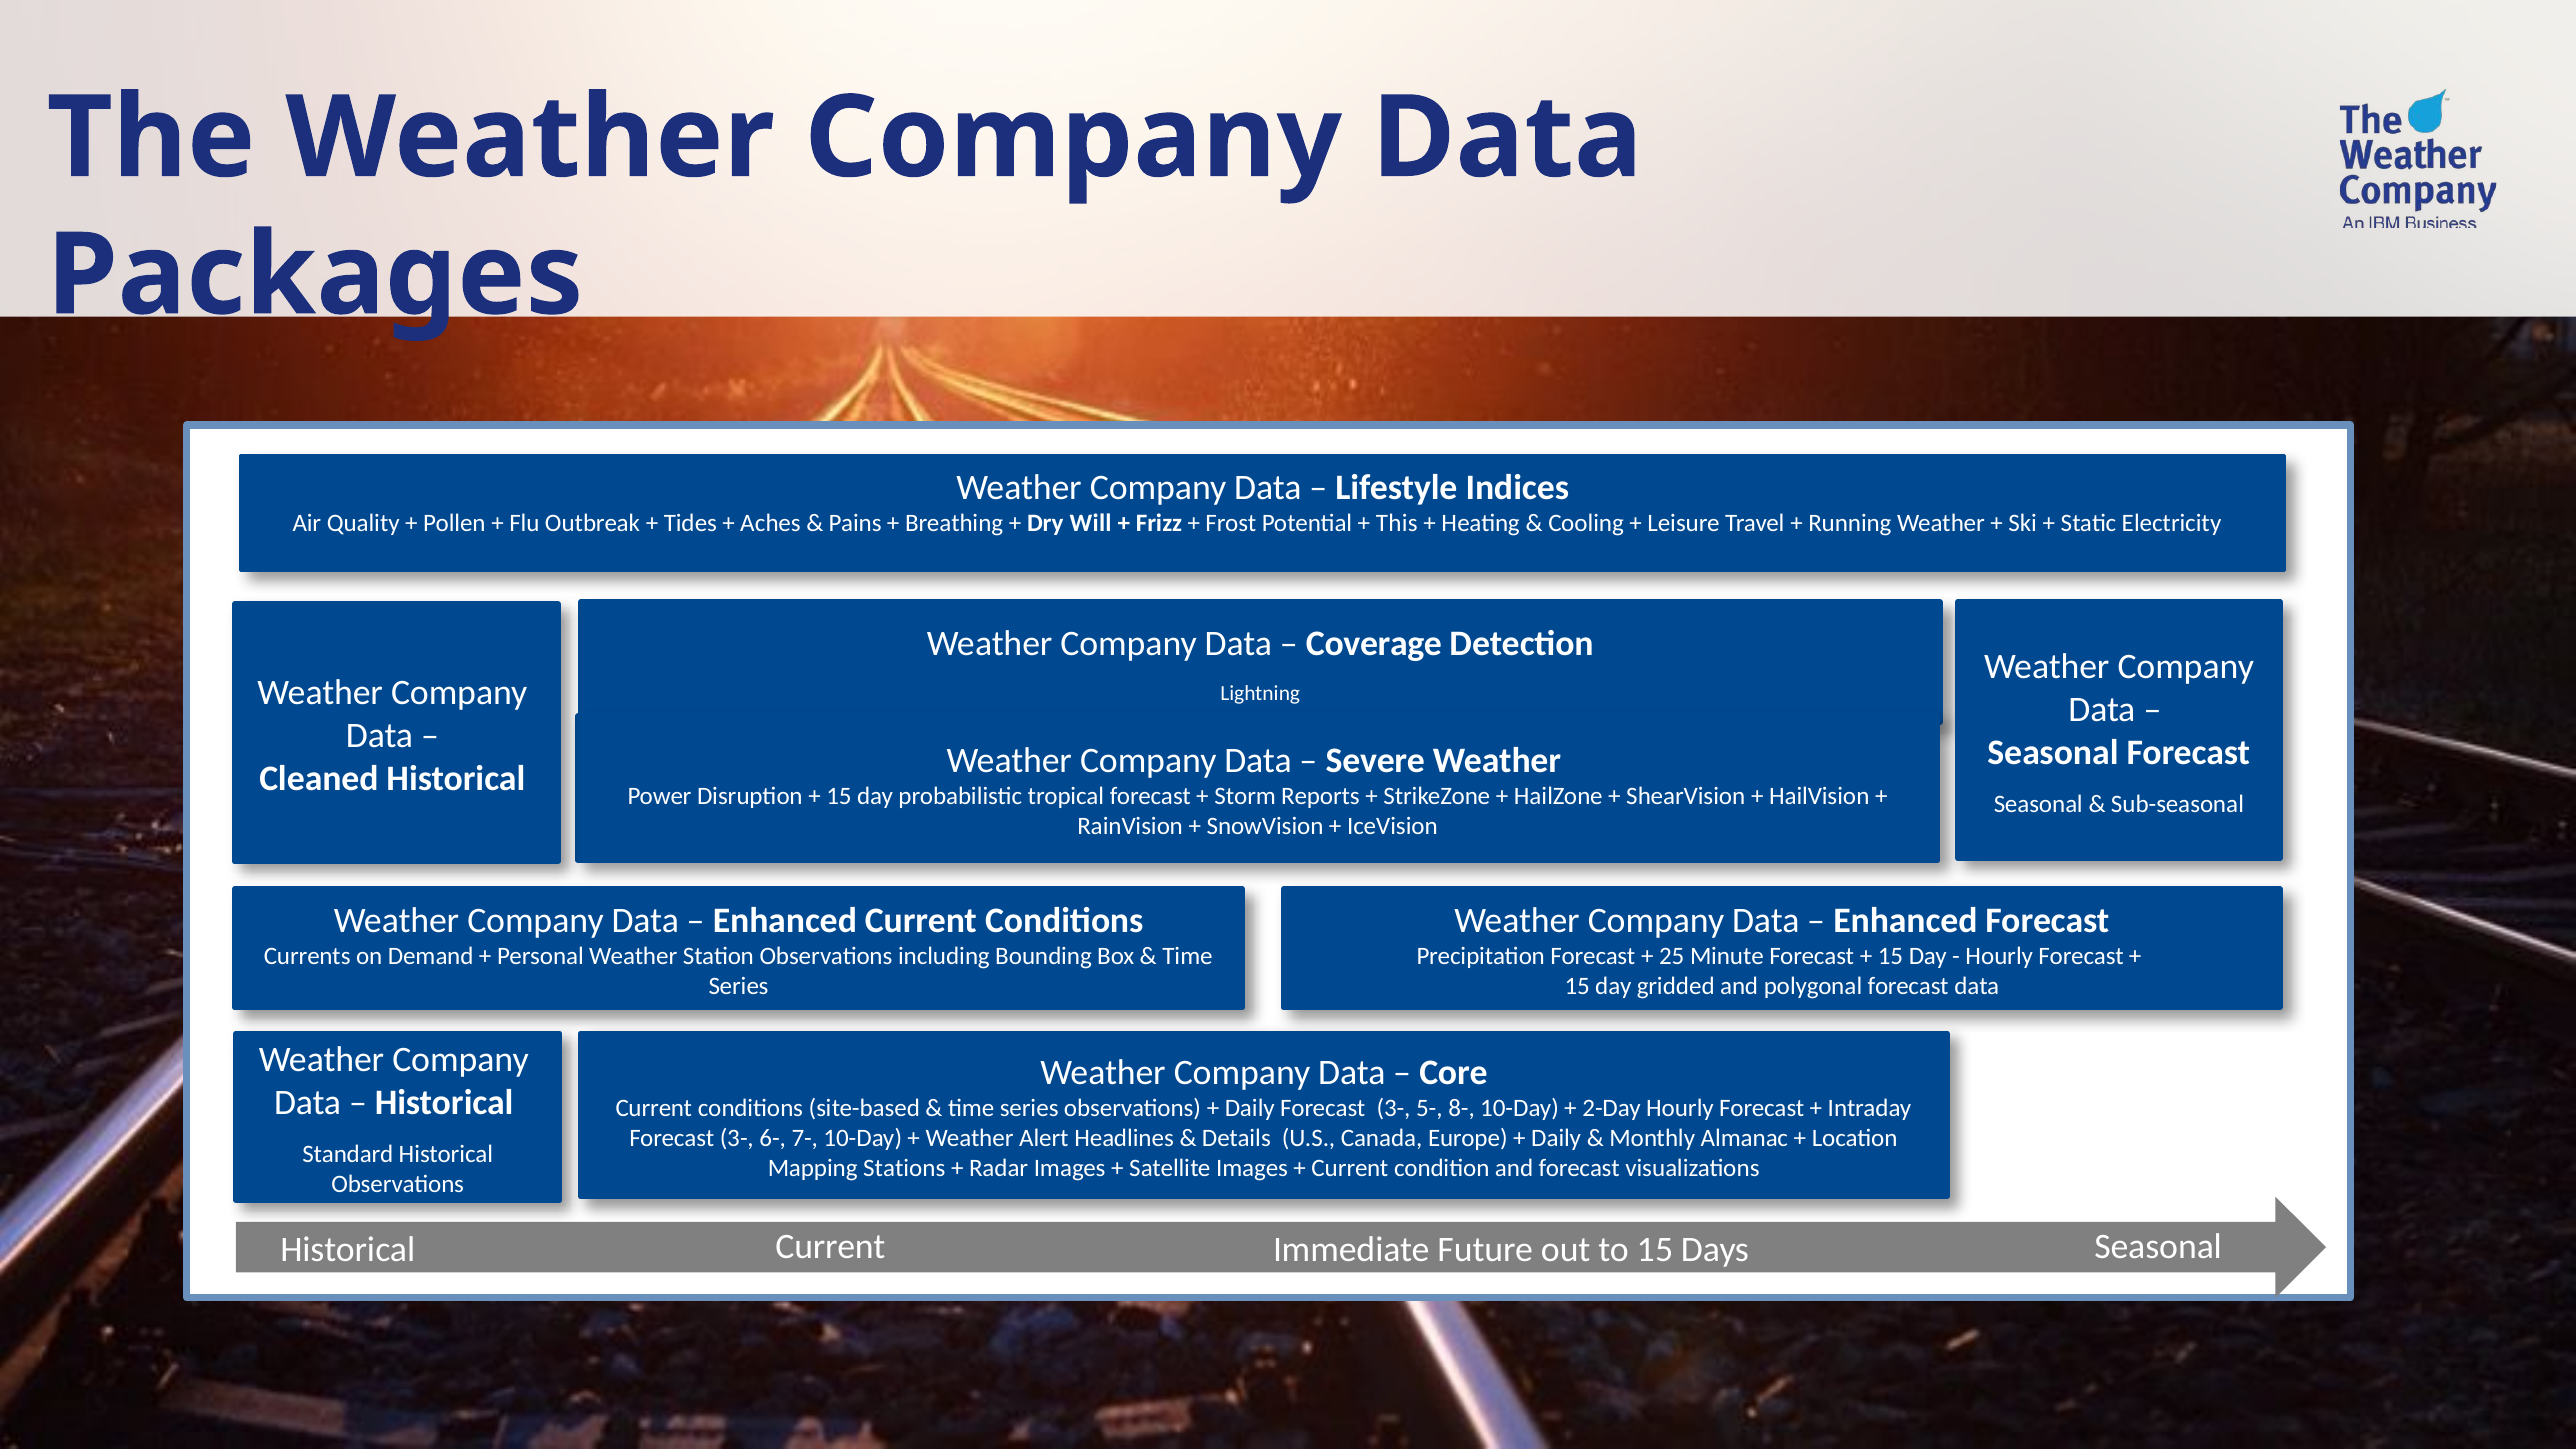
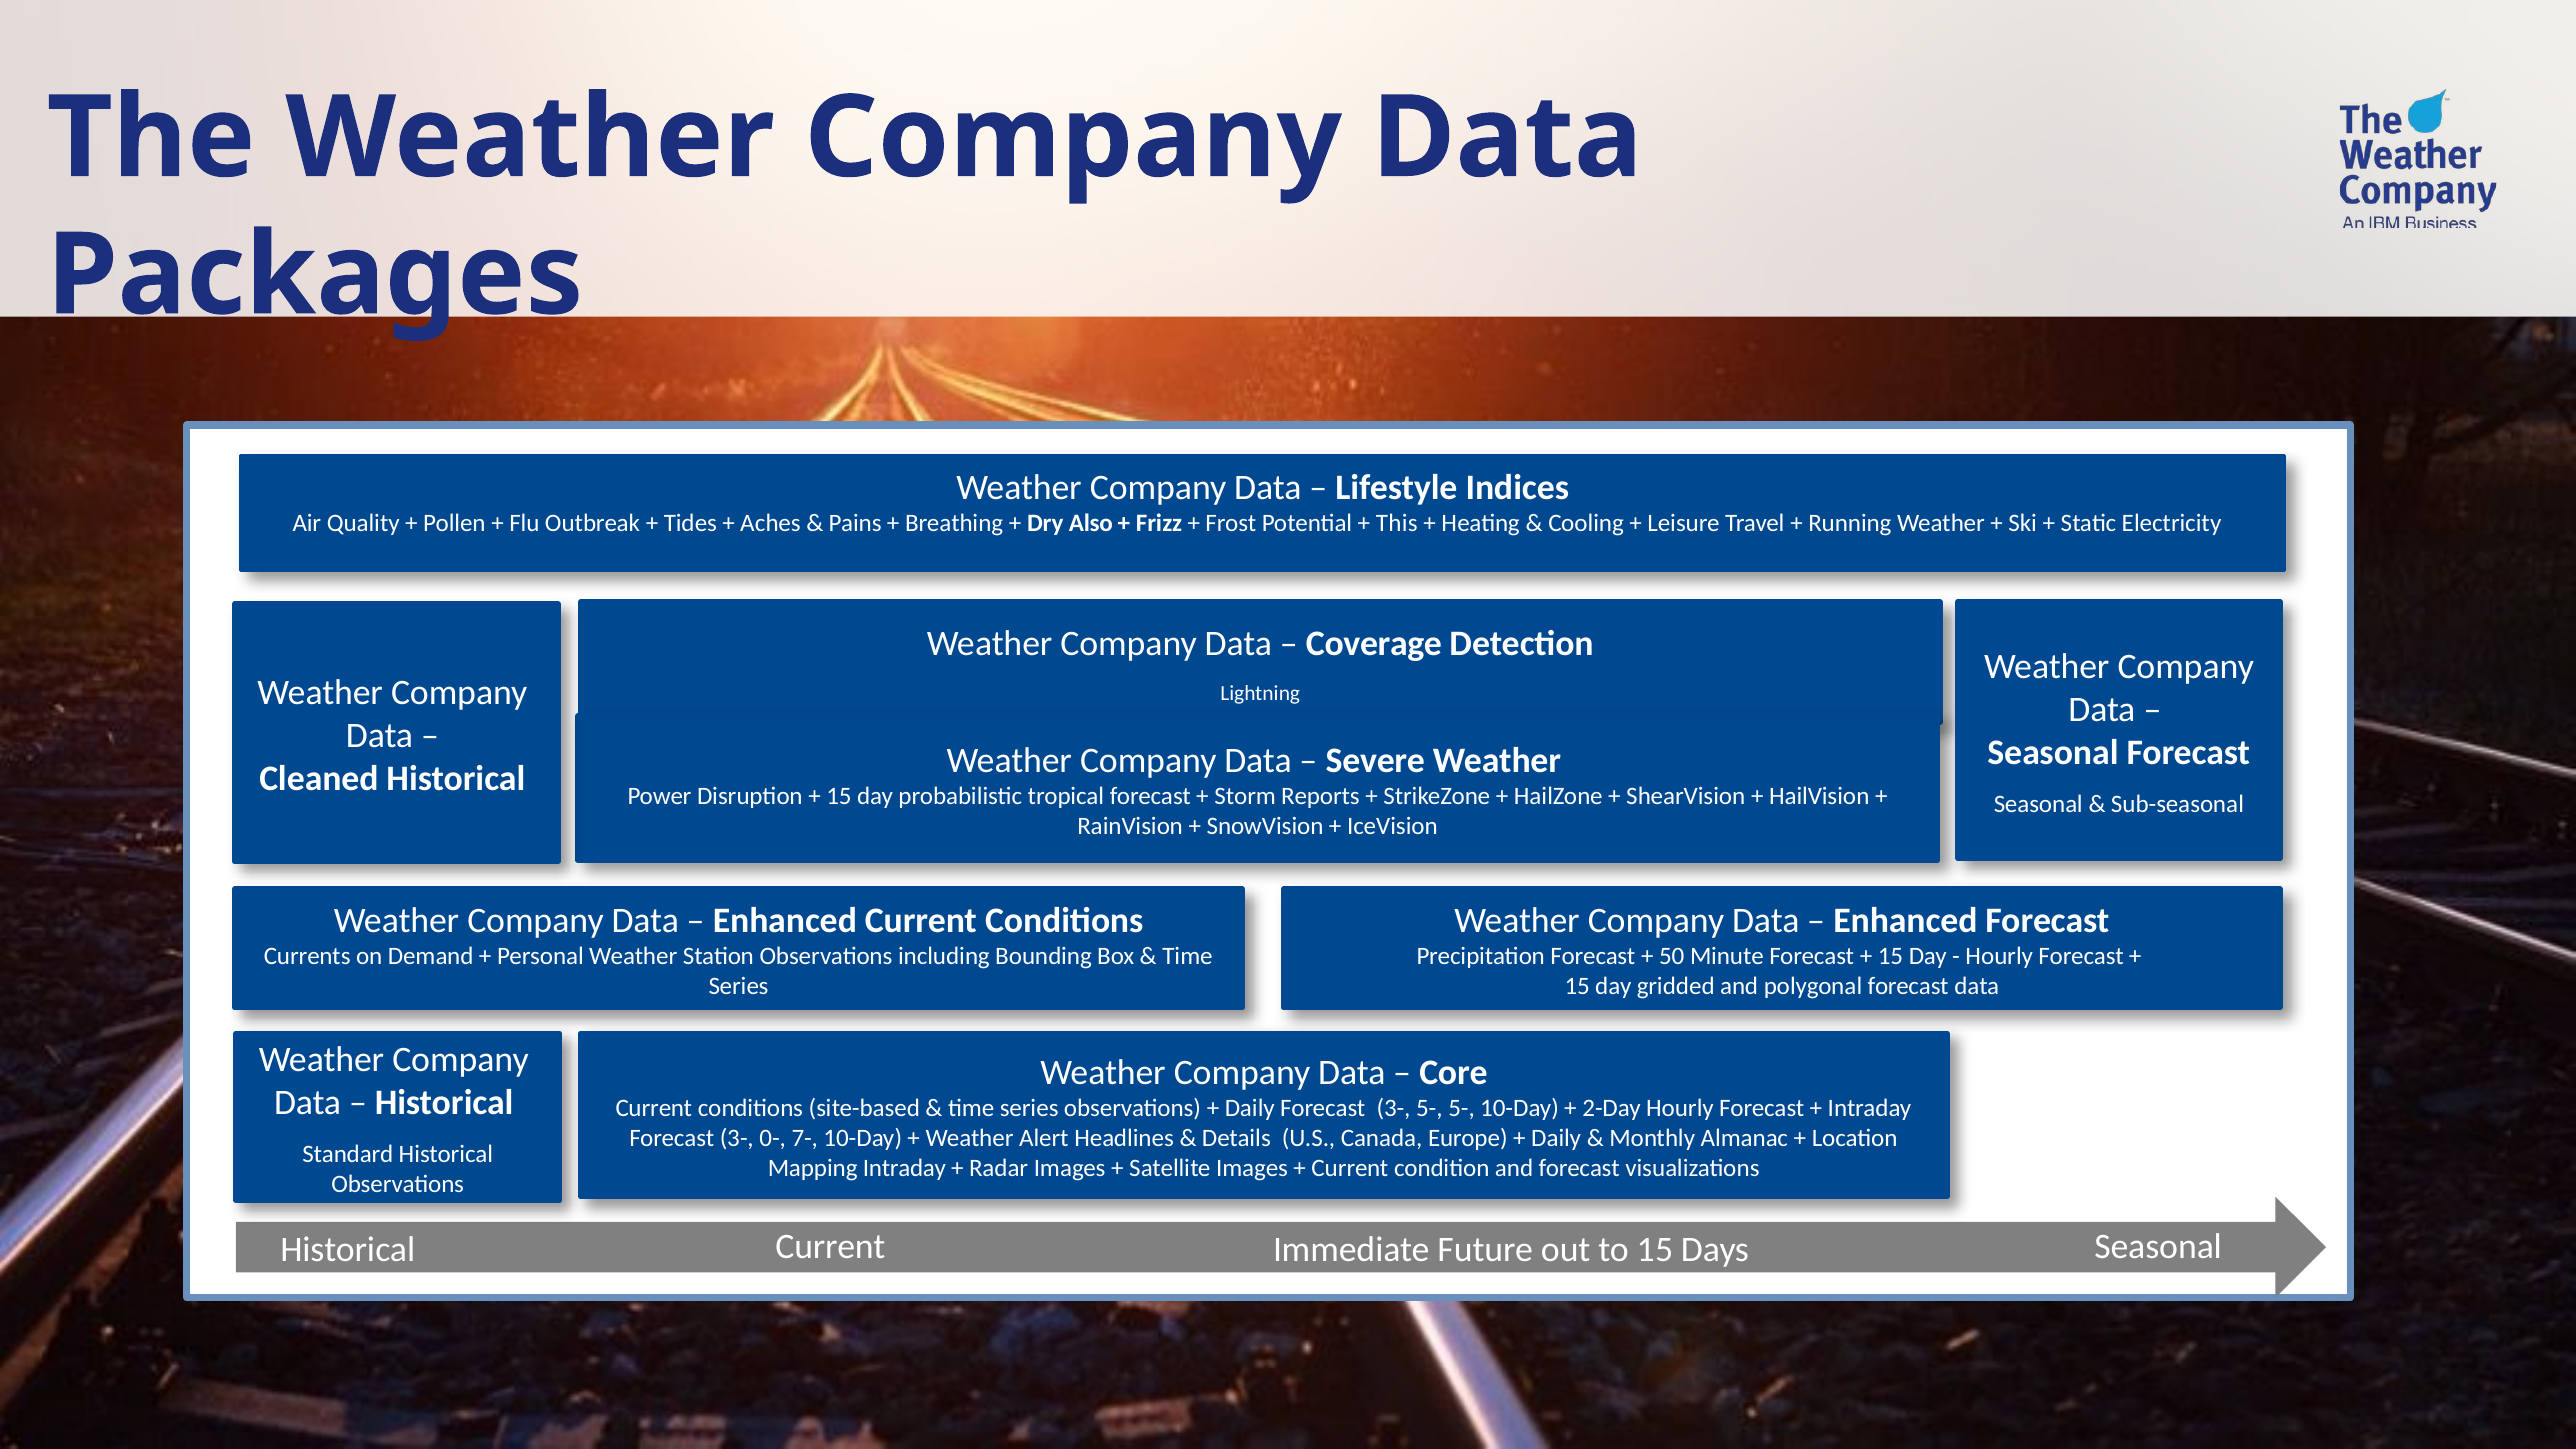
Will: Will -> Also (1091, 523)
25: 25 -> 50 (1672, 957)
5- 8-: 8- -> 5- (1462, 1108)
6-: 6- -> 0- (773, 1138)
Mapping Stations: Stations -> Intraday (904, 1168)
